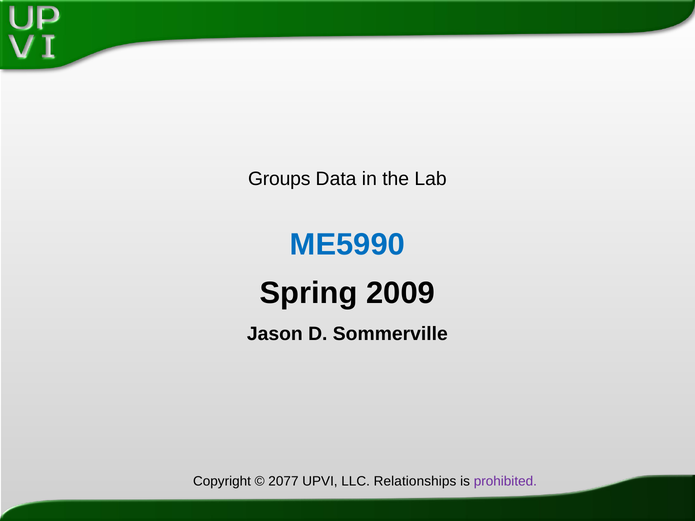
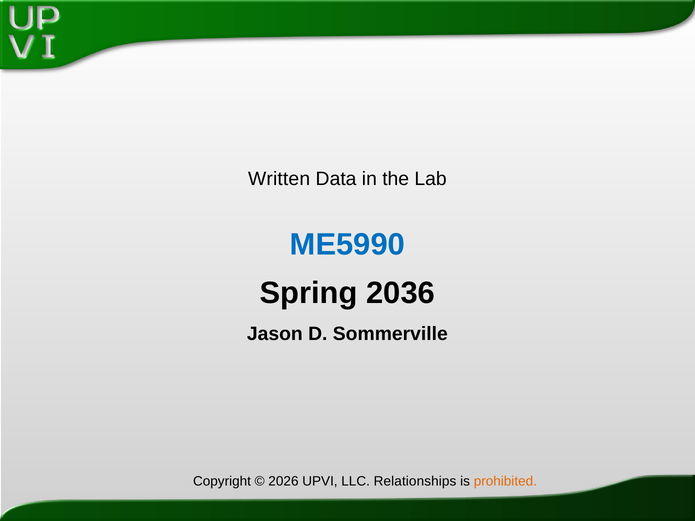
Groups: Groups -> Written (279, 179)
2009: 2009 -> 2036 (401, 293)
2077: 2077 -> 2026 (283, 482)
prohibited colour: purple -> orange (505, 482)
